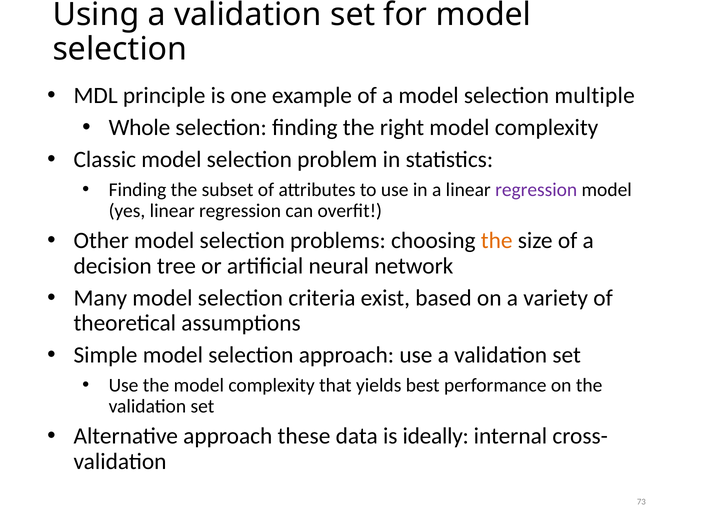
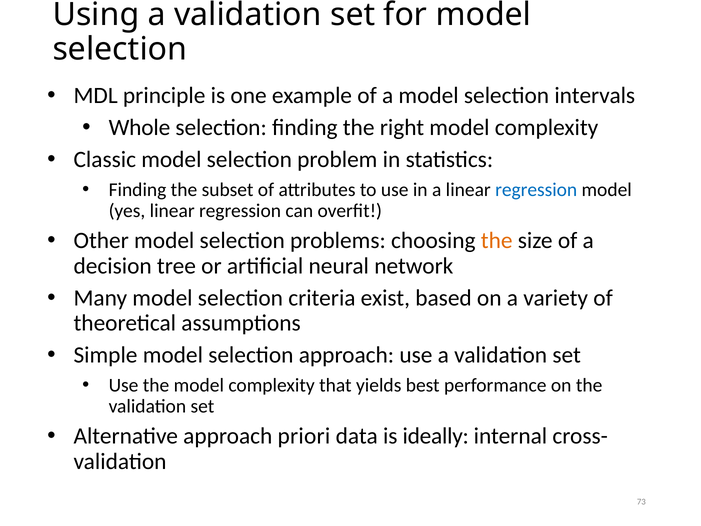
multiple: multiple -> intervals (595, 96)
regression colour: purple -> blue (536, 190)
these: these -> priori (304, 436)
